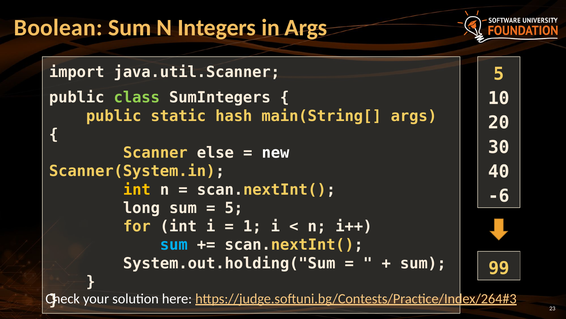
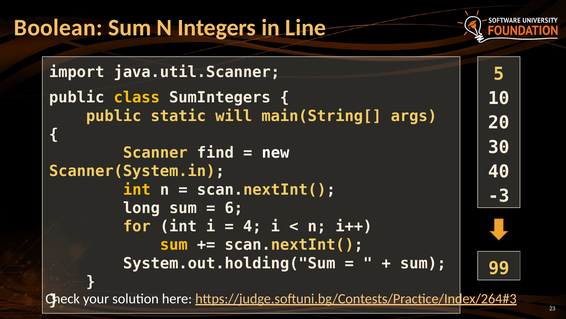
in Args: Args -> Line (306, 28)
class colour: light green -> yellow (137, 97)
hash: hash -> will (234, 116)
else: else -> find (215, 153)
-6: -6 -> -3 (499, 196)
5: 5 -> 6 (234, 208)
1: 1 -> 4 (252, 226)
sum colour: light blue -> yellow (174, 244)
